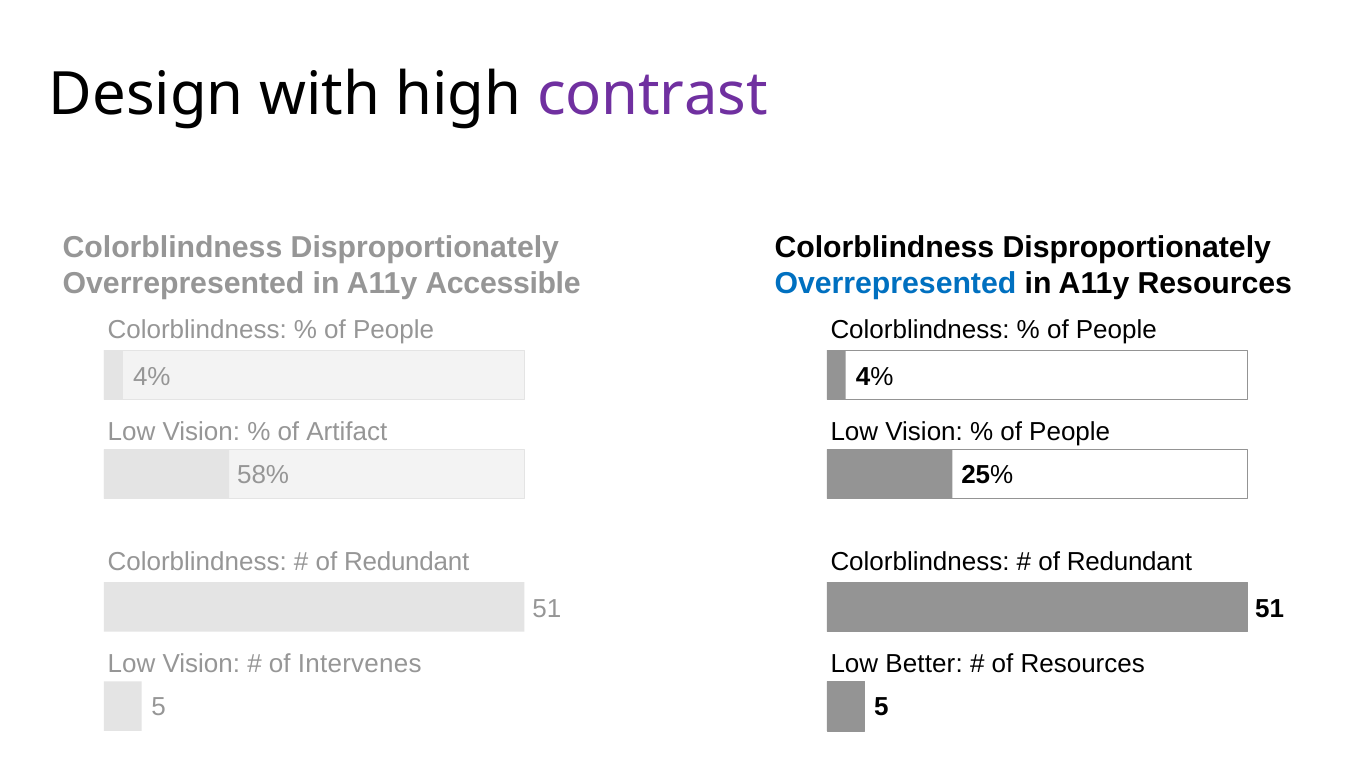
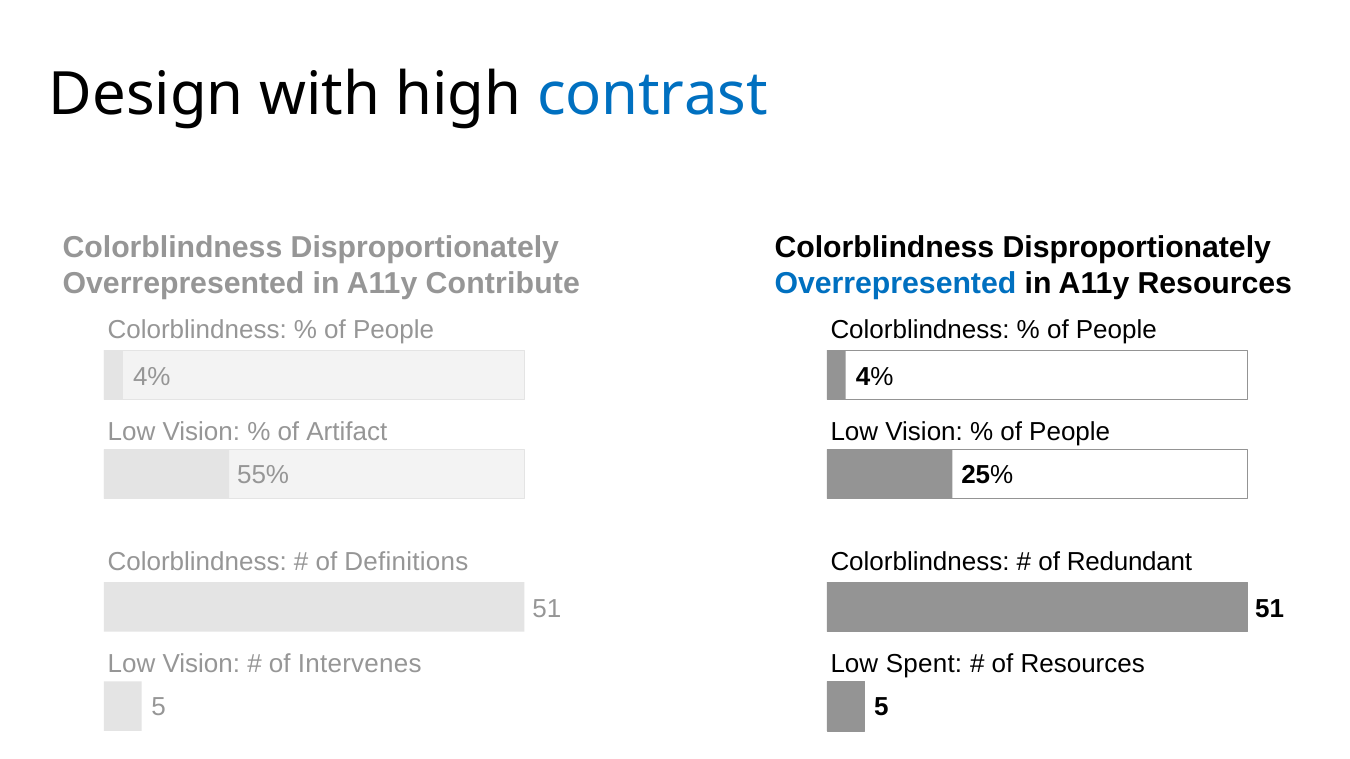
contrast colour: purple -> blue (652, 95)
Accessible: Accessible -> Contribute (503, 284)
58%: 58% -> 55% (263, 475)
Redundant: Redundant -> Definitions (406, 563)
Better: Better -> Spent (924, 664)
